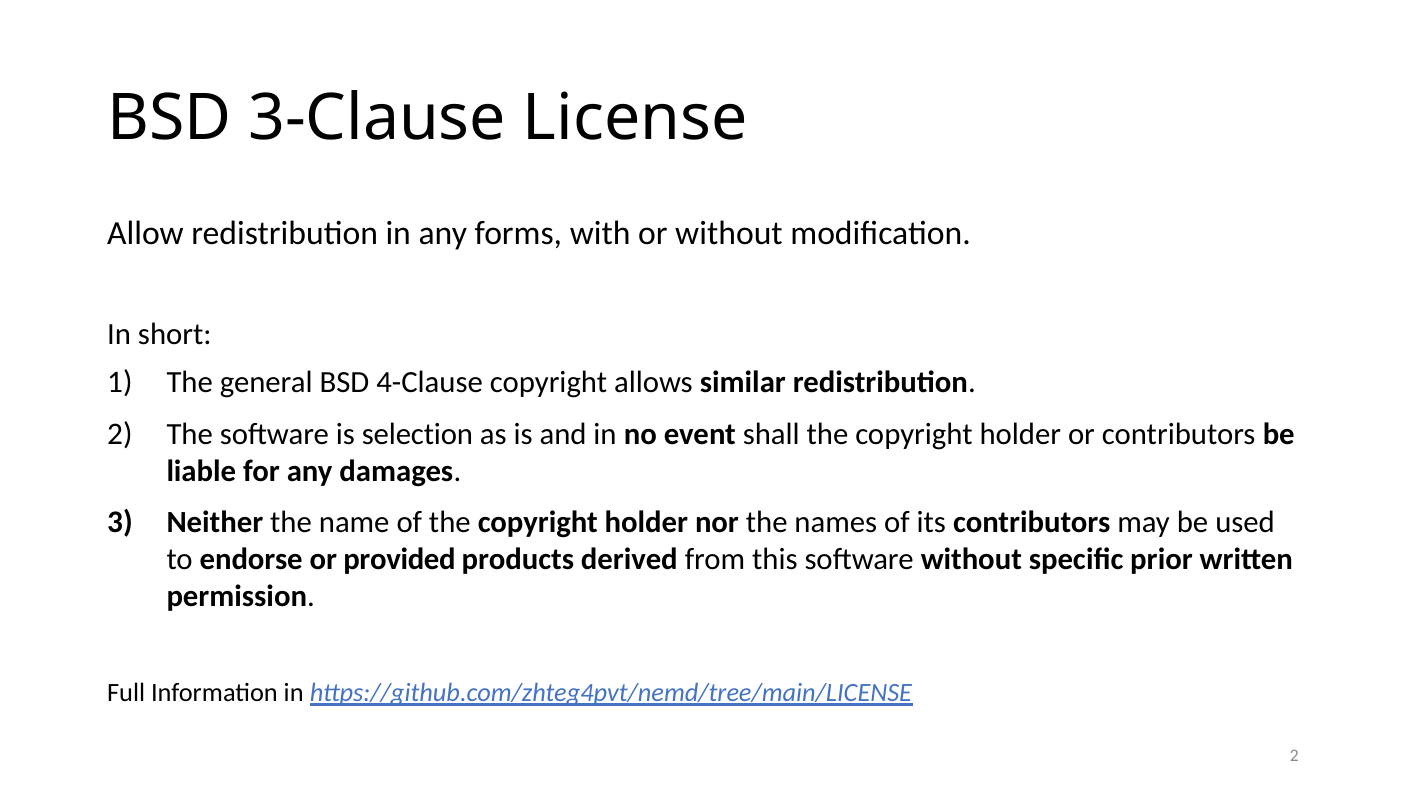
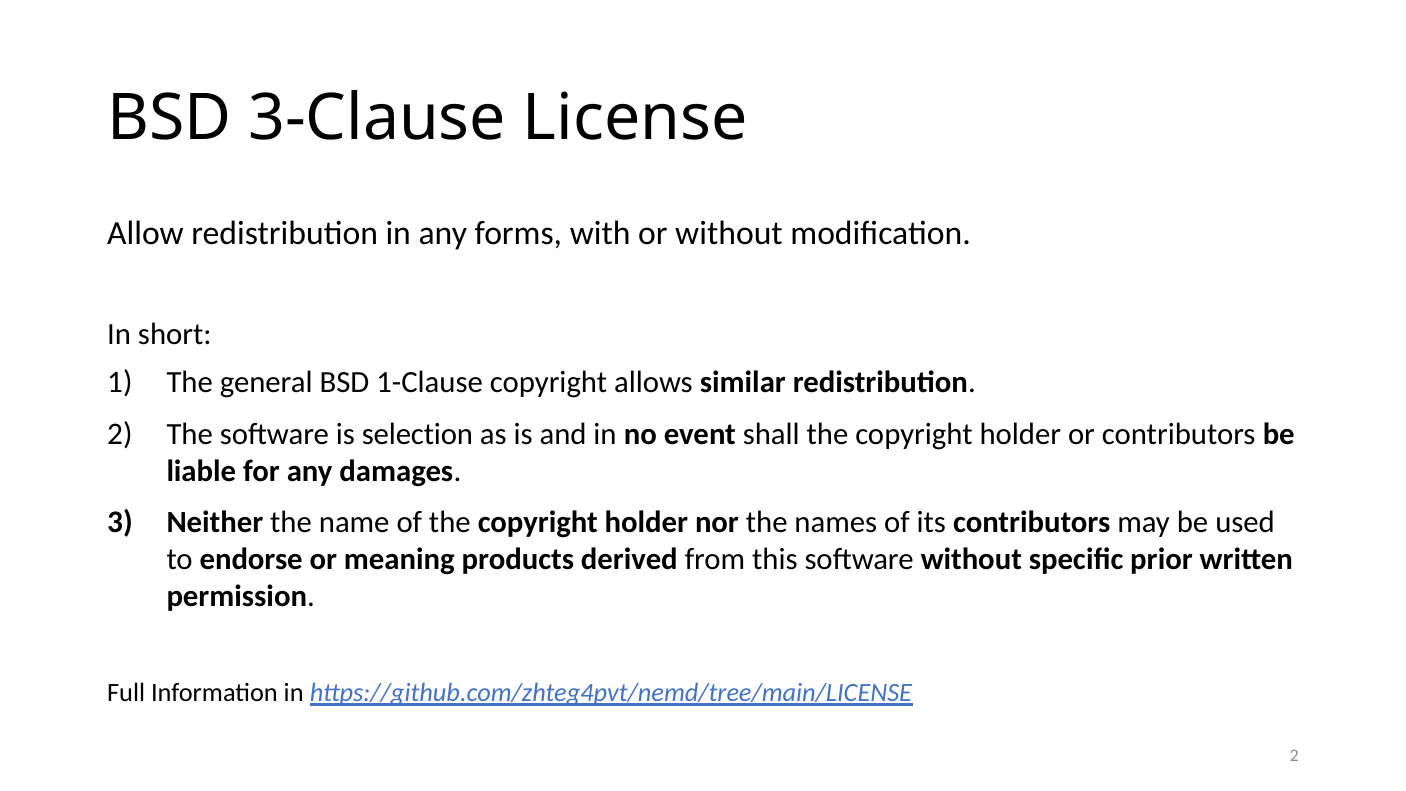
4-Clause: 4-Clause -> 1-Clause (430, 382)
provided: provided -> meaning (399, 560)
